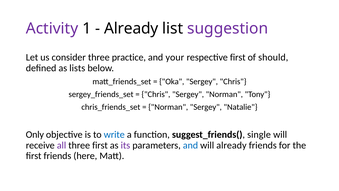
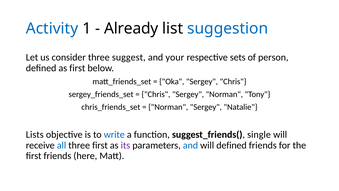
Activity colour: purple -> blue (52, 28)
suggestion colour: purple -> blue (228, 28)
practice: practice -> suggest (129, 57)
respective first: first -> sets (238, 57)
should: should -> person (273, 57)
as lists: lists -> first (77, 68)
Only: Only -> Lists (35, 134)
all colour: purple -> blue (62, 145)
will already: already -> defined (232, 145)
